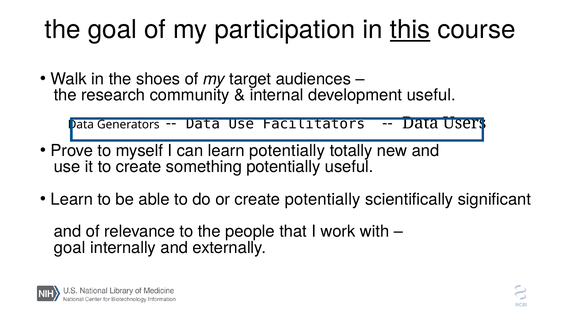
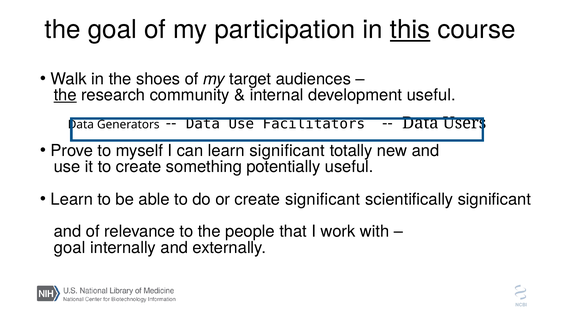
the underline: none -> present (65, 95)
learn potentially: potentially -> significant (287, 151)
create potentially: potentially -> significant (323, 199)
